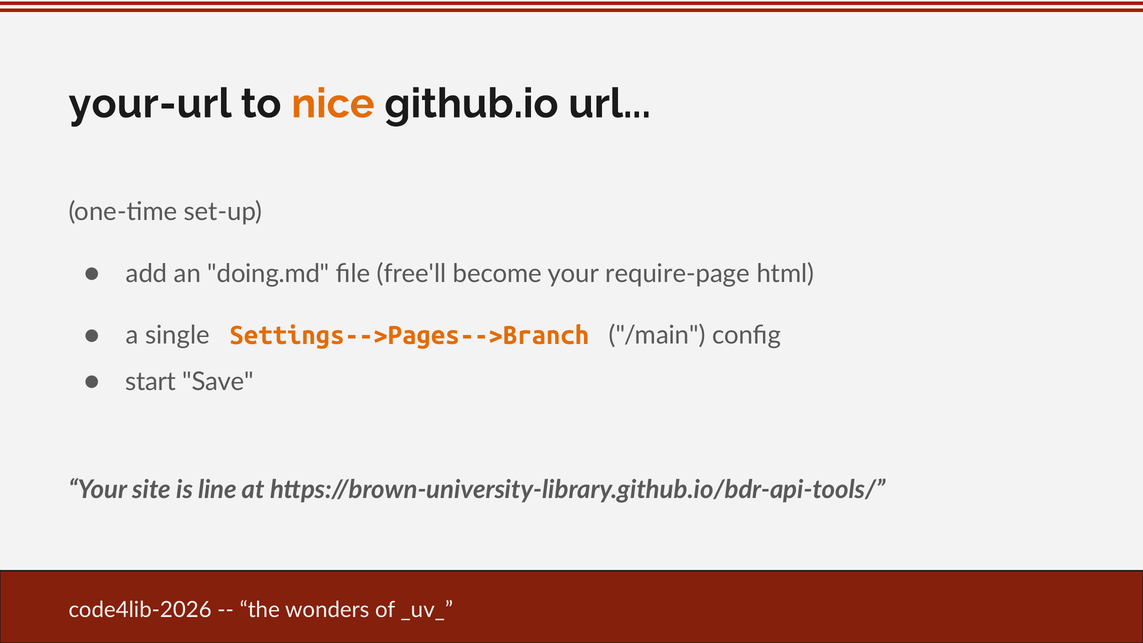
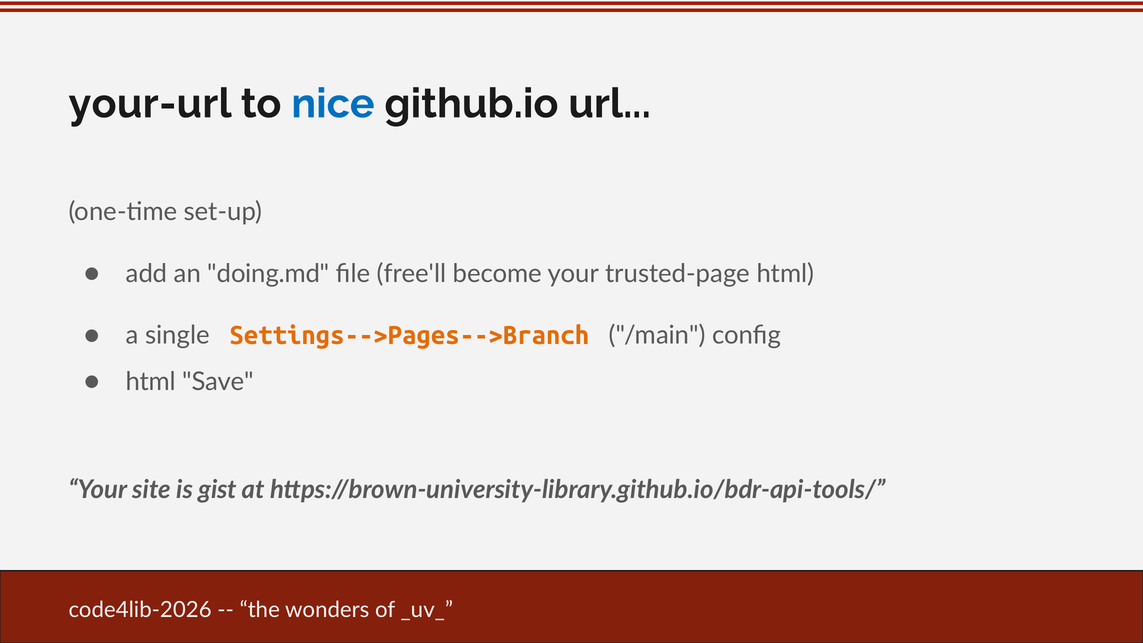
nice colour: orange -> blue (333, 104)
require-page: require-page -> trusted-page (678, 274)
start: start -> html (151, 382)
line: line -> gist (218, 490)
